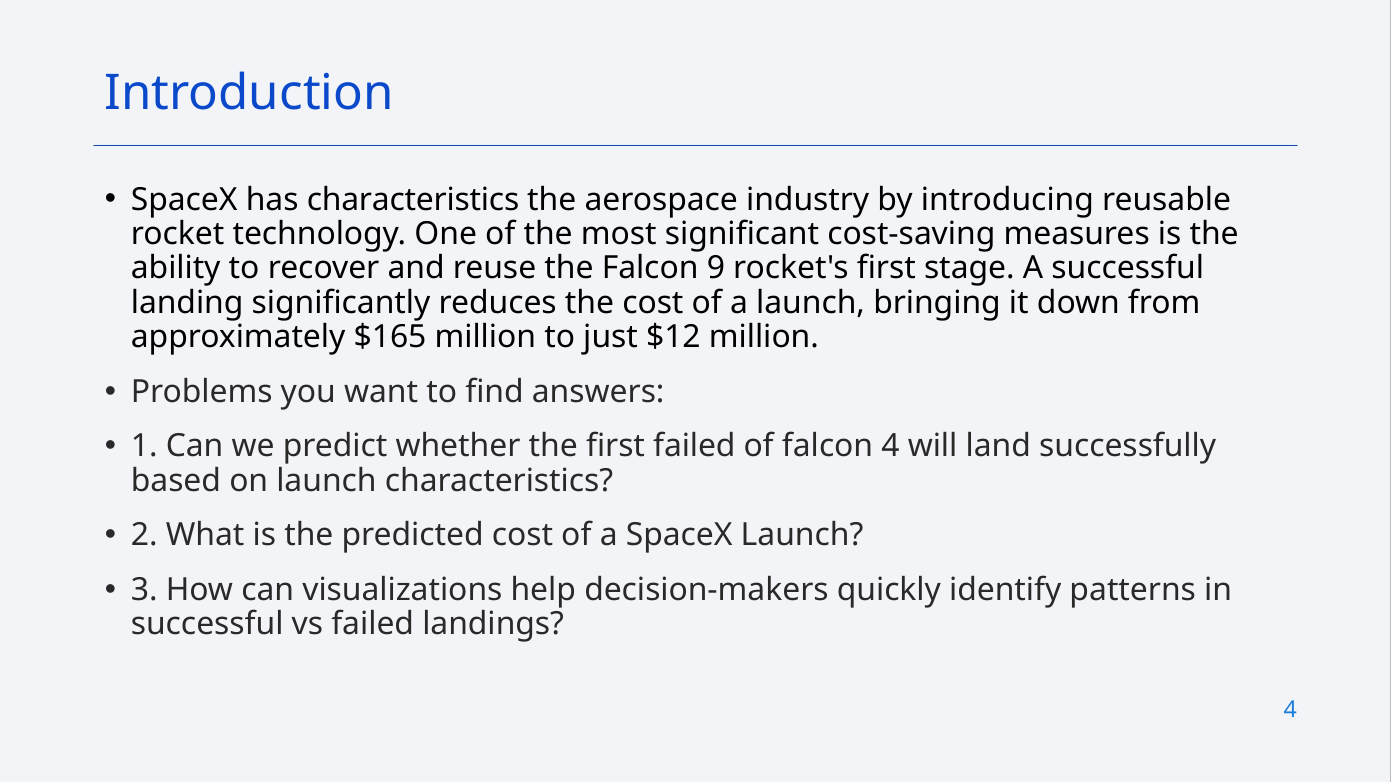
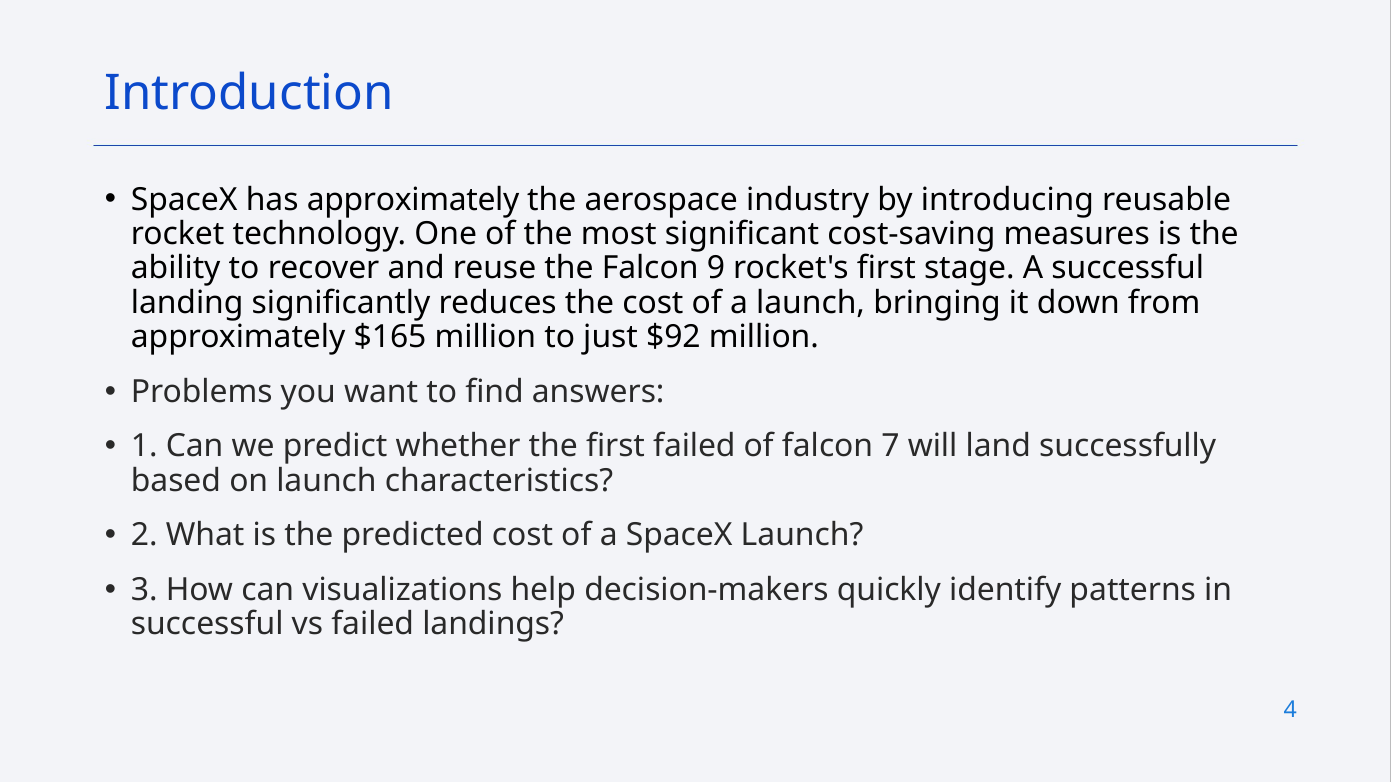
has characteristics: characteristics -> approximately (413, 200)
$12: $12 -> $92 (673, 337)
falcon 4: 4 -> 7 (890, 447)
